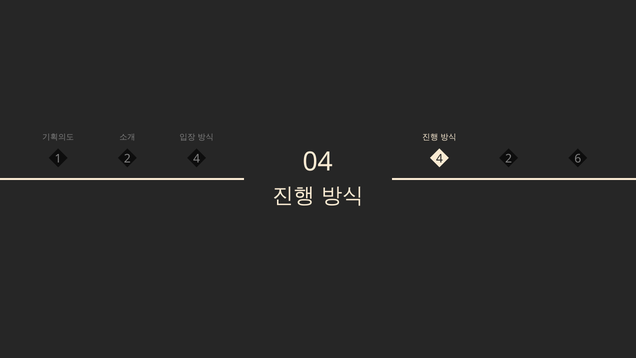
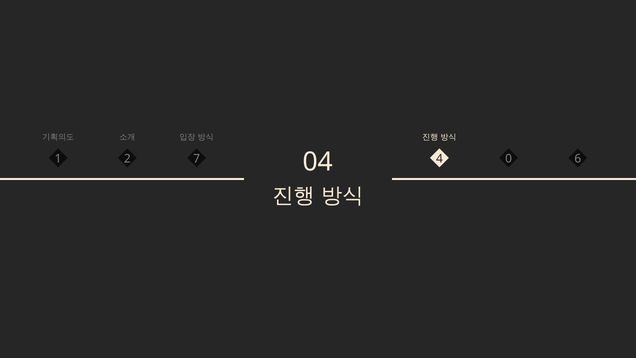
1 4: 4 -> 7 (197, 159)
4 2: 2 -> 0 (509, 159)
